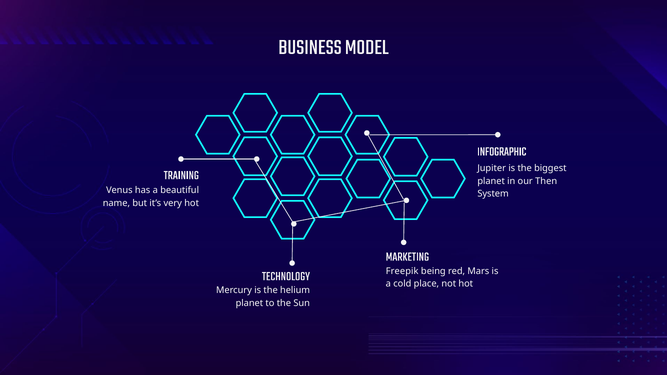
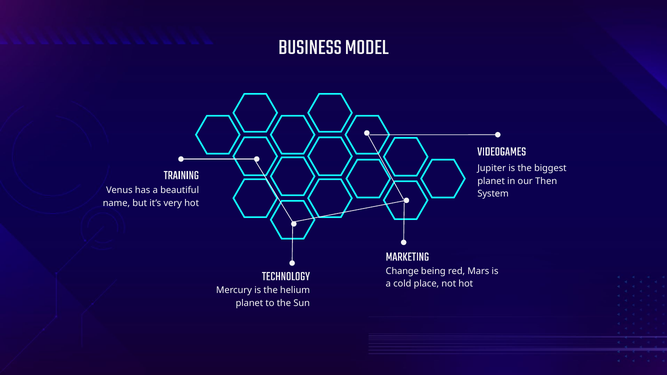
INFOGRAPHIC: INFOGRAPHIC -> VIDEOGAMES (502, 151)
Freepik: Freepik -> Change (402, 271)
